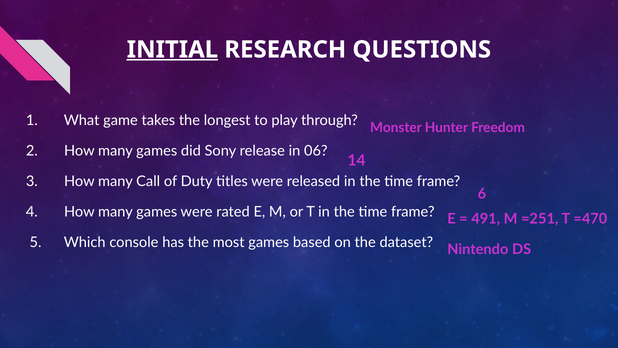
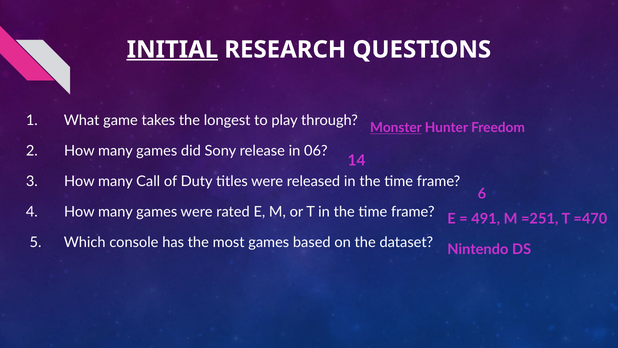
Monster underline: none -> present (396, 128)
